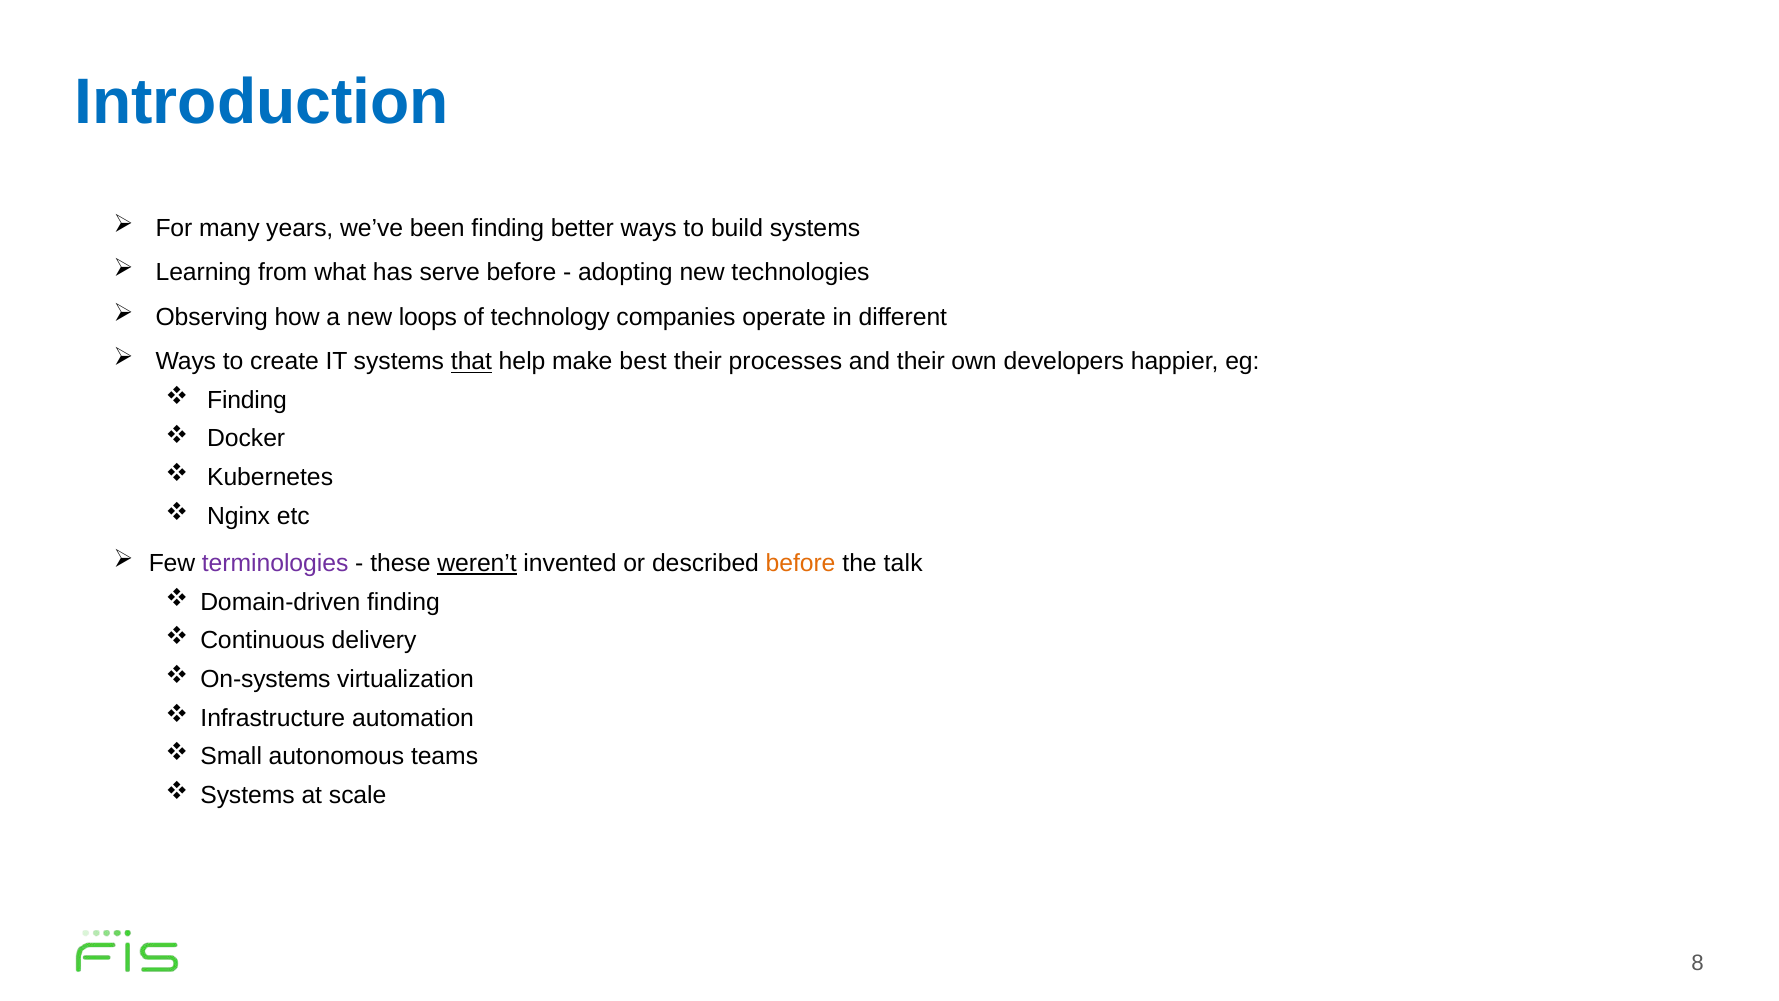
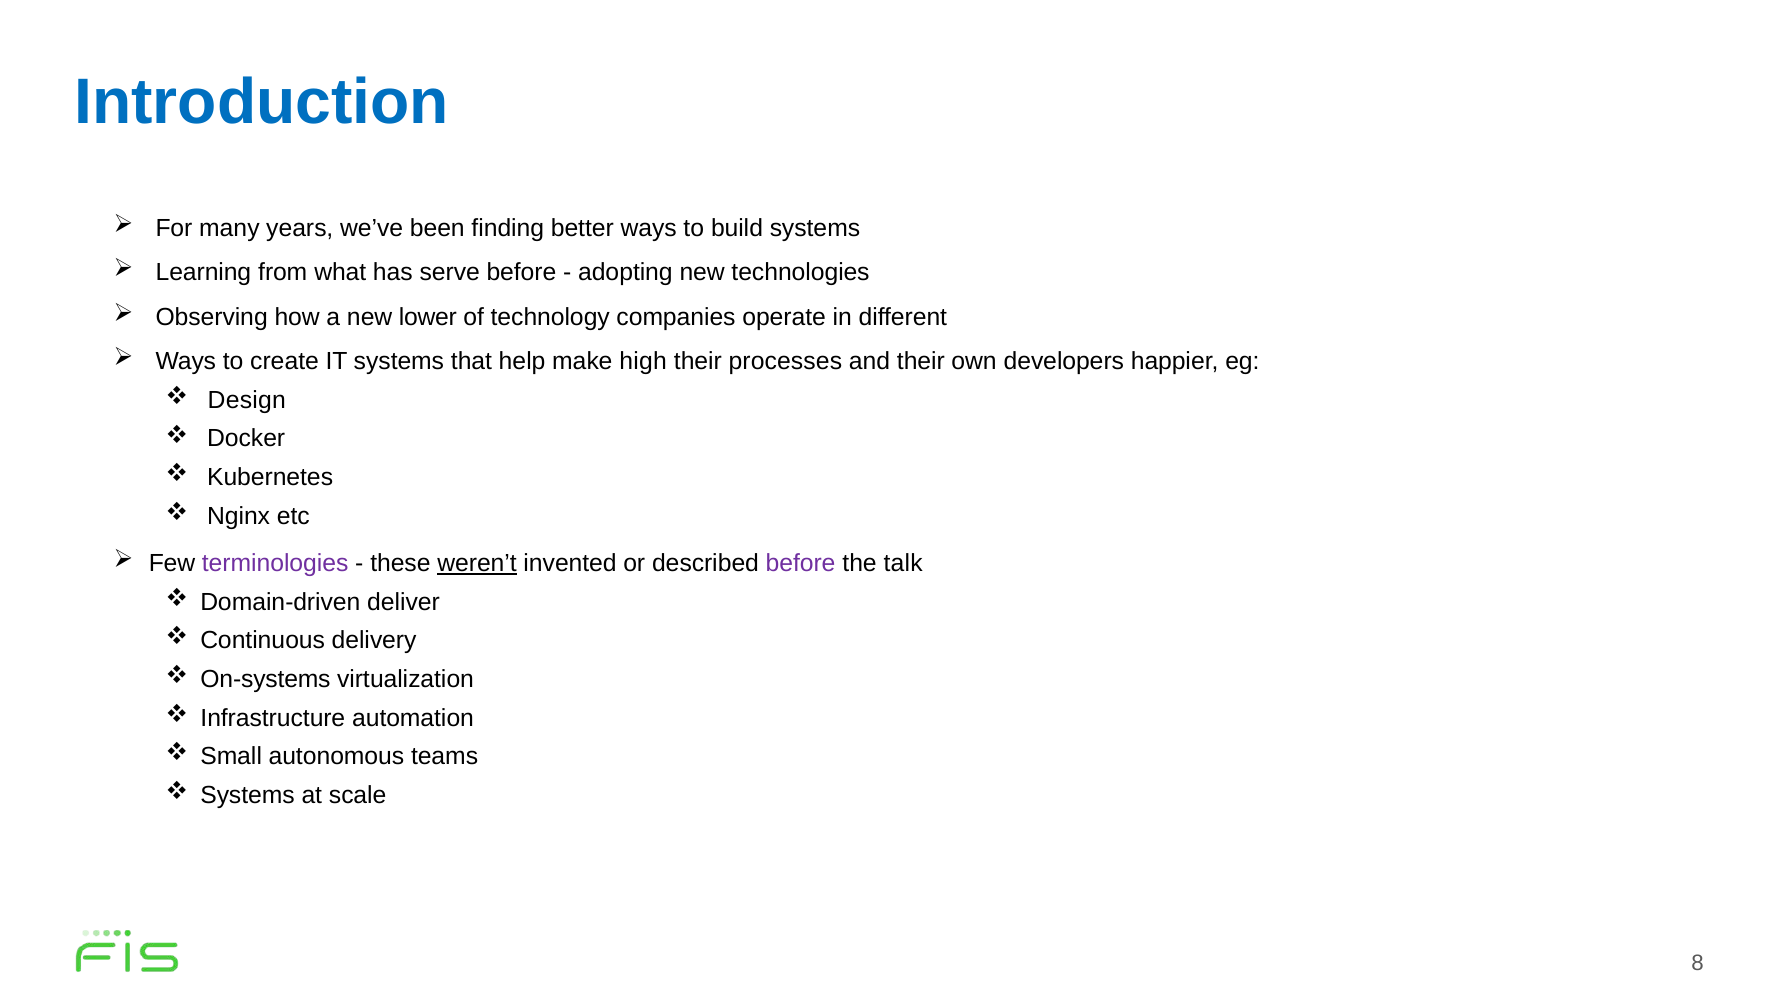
loops: loops -> lower (428, 317)
that underline: present -> none (471, 362)
best: best -> high (643, 362)
Finding: Finding -> Design (247, 400)
before colour: orange -> purple (801, 563)
Domain-driven finding: finding -> deliver (403, 602)
